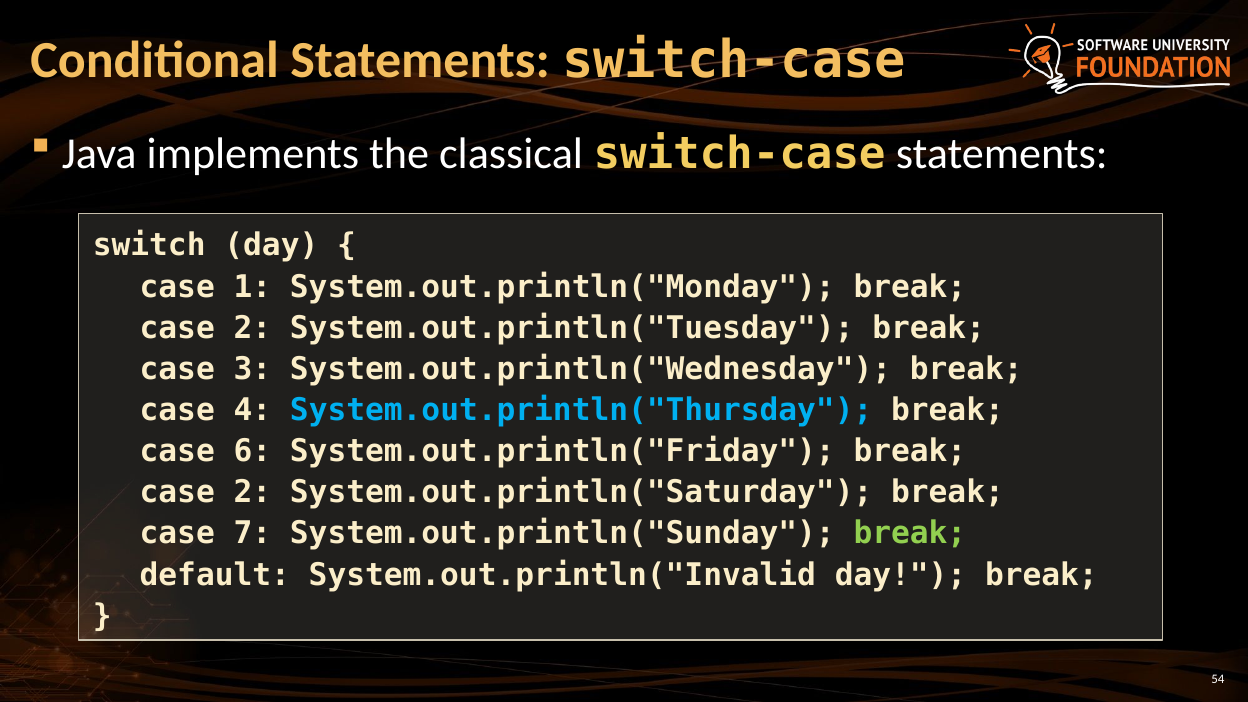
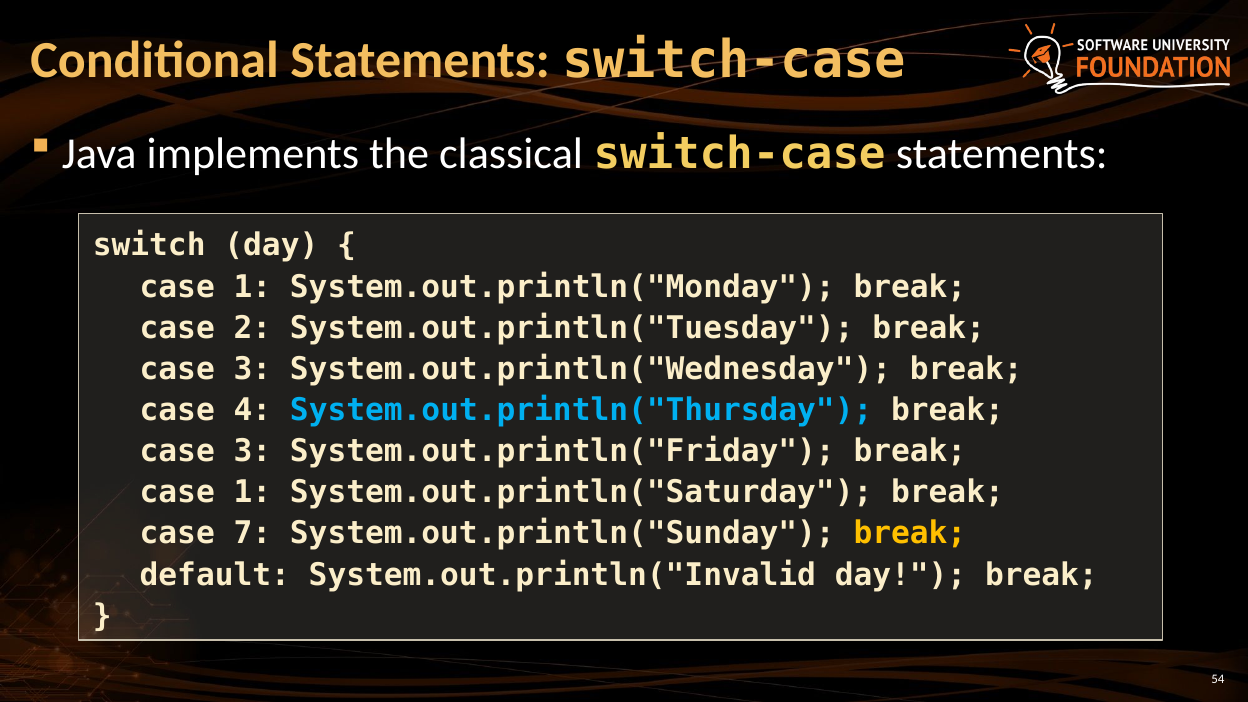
6: 6 -> 3 (252, 451)
2: 2 -> 1 (252, 493)
break colour: light green -> yellow (910, 534)
